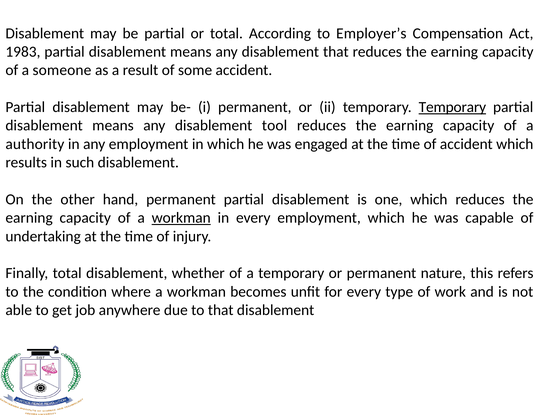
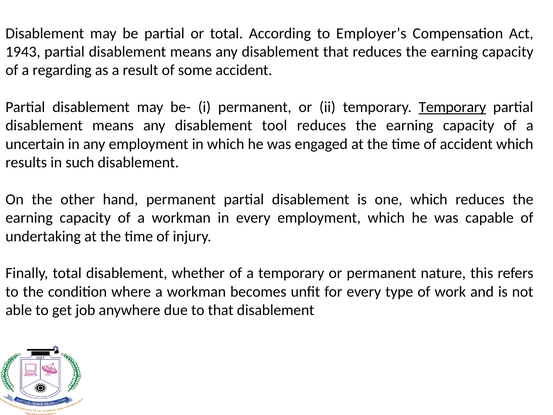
1983: 1983 -> 1943 (23, 52)
someone: someone -> regarding (62, 70)
authority: authority -> uncertain (35, 144)
workman underline: present -> none (181, 218)
